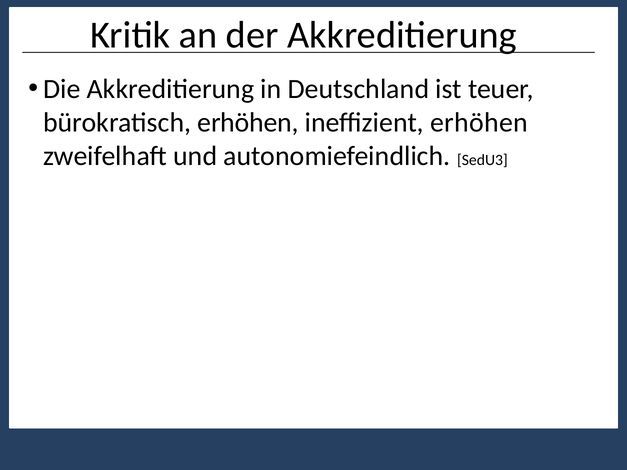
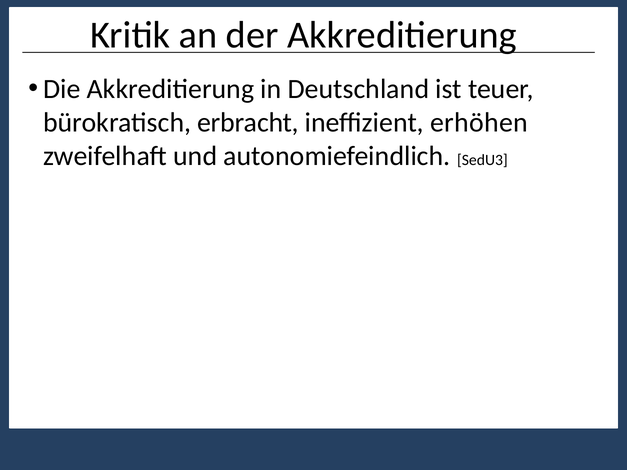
bürokratisch erhöhen: erhöhen -> erbracht (248, 122)
